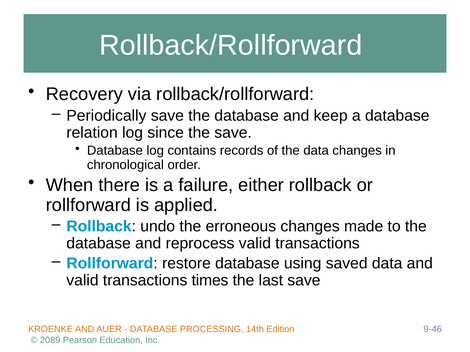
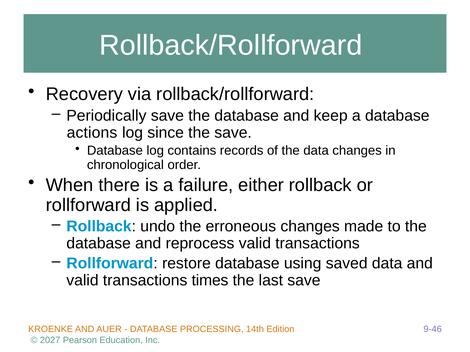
relation: relation -> actions (92, 133)
2089: 2089 -> 2027 (50, 341)
